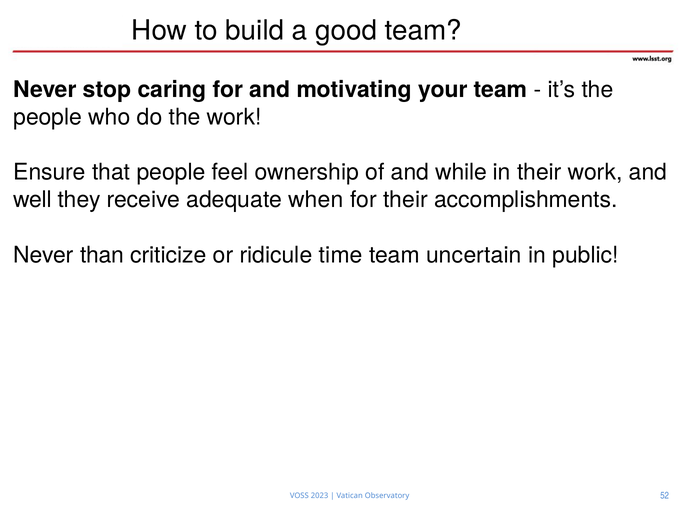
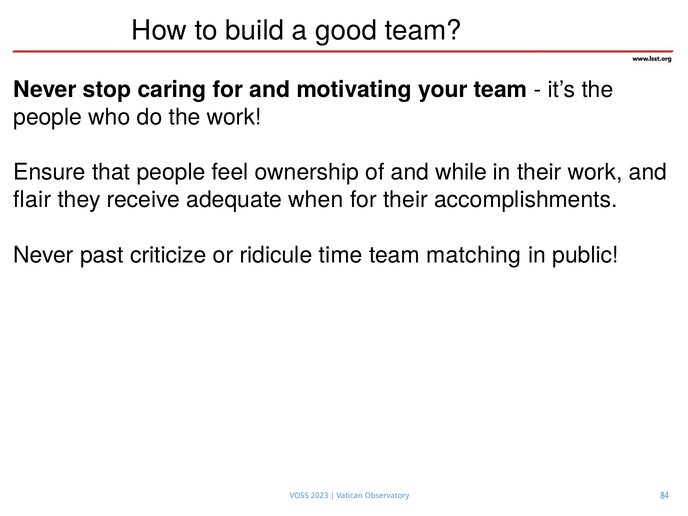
well: well -> flair (32, 200)
than: than -> past (102, 255)
uncertain: uncertain -> matching (474, 255)
52: 52 -> 84 (665, 496)
